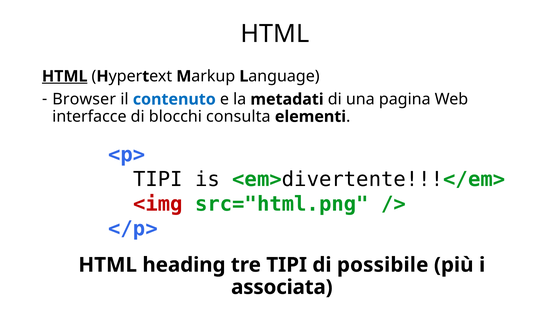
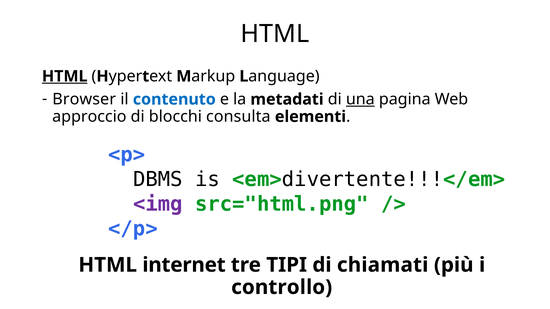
una underline: none -> present (360, 99)
interfacce: interfacce -> approccio (89, 117)
TIPI: TIPI -> DBMS (158, 180)
<img colour: red -> purple (158, 204)
heading: heading -> internet (184, 265)
possibile: possibile -> chiamati (383, 265)
associata: associata -> controllo (282, 288)
